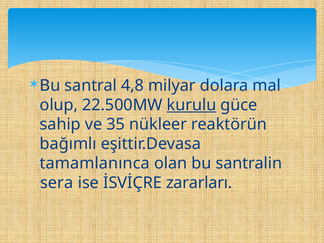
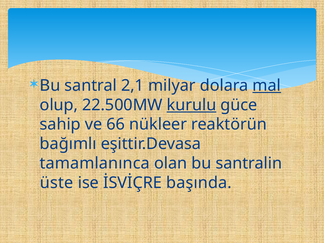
4,8: 4,8 -> 2,1 (132, 86)
mal underline: none -> present (267, 86)
35: 35 -> 66 (116, 124)
sera: sera -> üste (57, 183)
zararları: zararları -> başında (199, 183)
